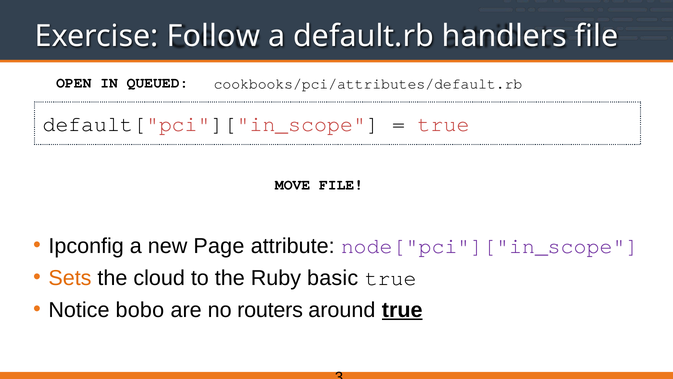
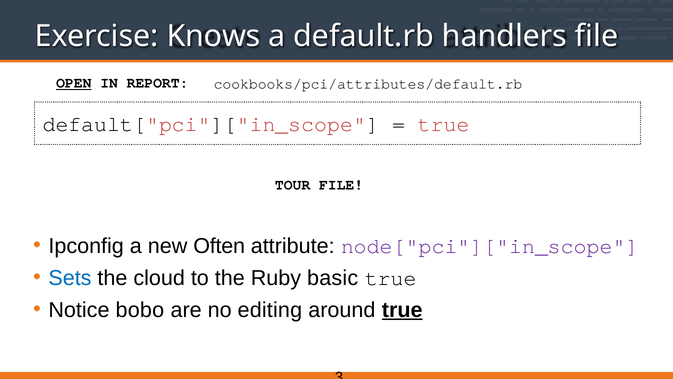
Follow: Follow -> Knows (214, 36)
OPEN underline: none -> present (74, 83)
QUEUED: QUEUED -> REPORT (158, 83)
MOVE: MOVE -> TOUR (293, 184)
Page: Page -> Often (219, 246)
Sets colour: orange -> blue (70, 278)
routers: routers -> editing (270, 310)
